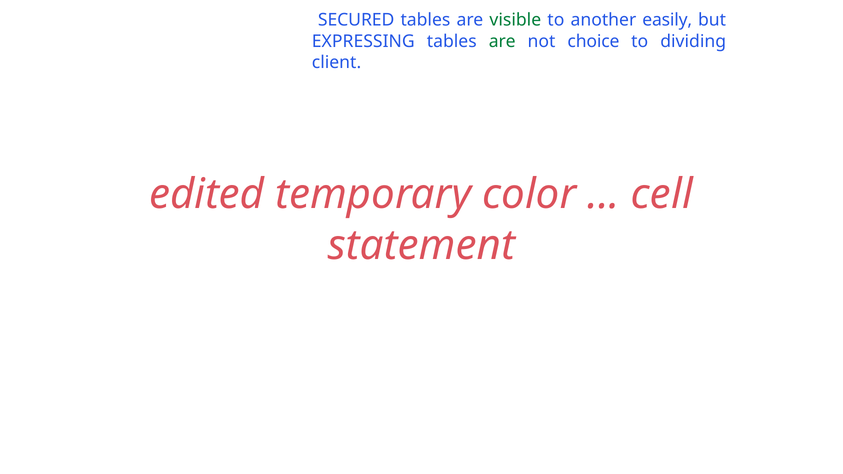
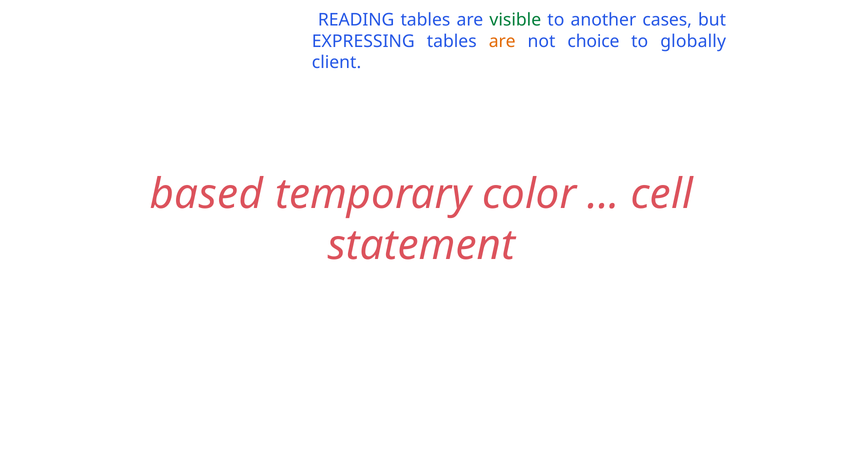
SECURED: SECURED -> READING (356, 20)
easily: easily -> cases (667, 20)
are colour: green -> orange (502, 41)
dividing: dividing -> globally (693, 41)
edited: edited -> based (206, 195)
